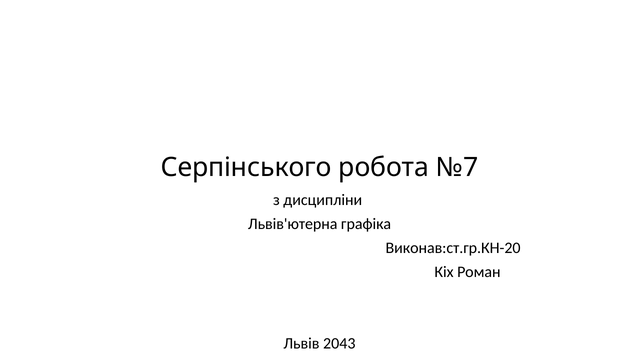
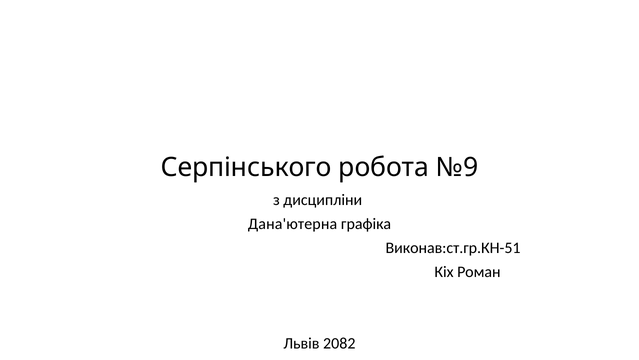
№7: №7 -> №9 (457, 167)
Львів'ютерна: Львів'ютерна -> Дана'ютерна (293, 224)
Виконав:ст.гр.КН-20: Виконав:ст.гр.КН-20 -> Виконав:ст.гр.КН-51 (453, 248)
2043: 2043 -> 2082 (339, 343)
